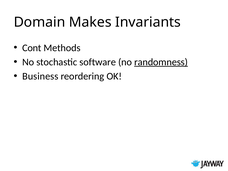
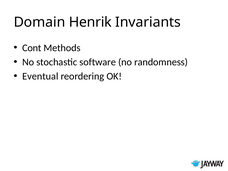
Makes: Makes -> Henrik (90, 22)
randomness underline: present -> none (161, 62)
Business: Business -> Eventual (40, 76)
